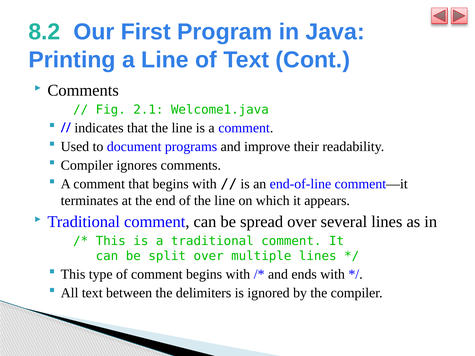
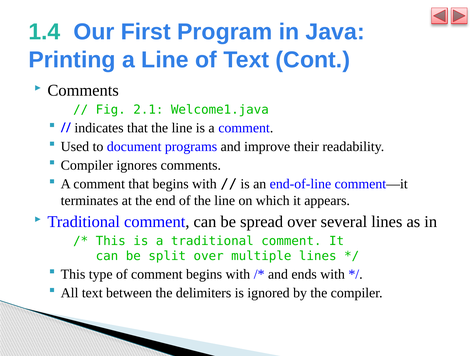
8.2: 8.2 -> 1.4 (44, 32)
